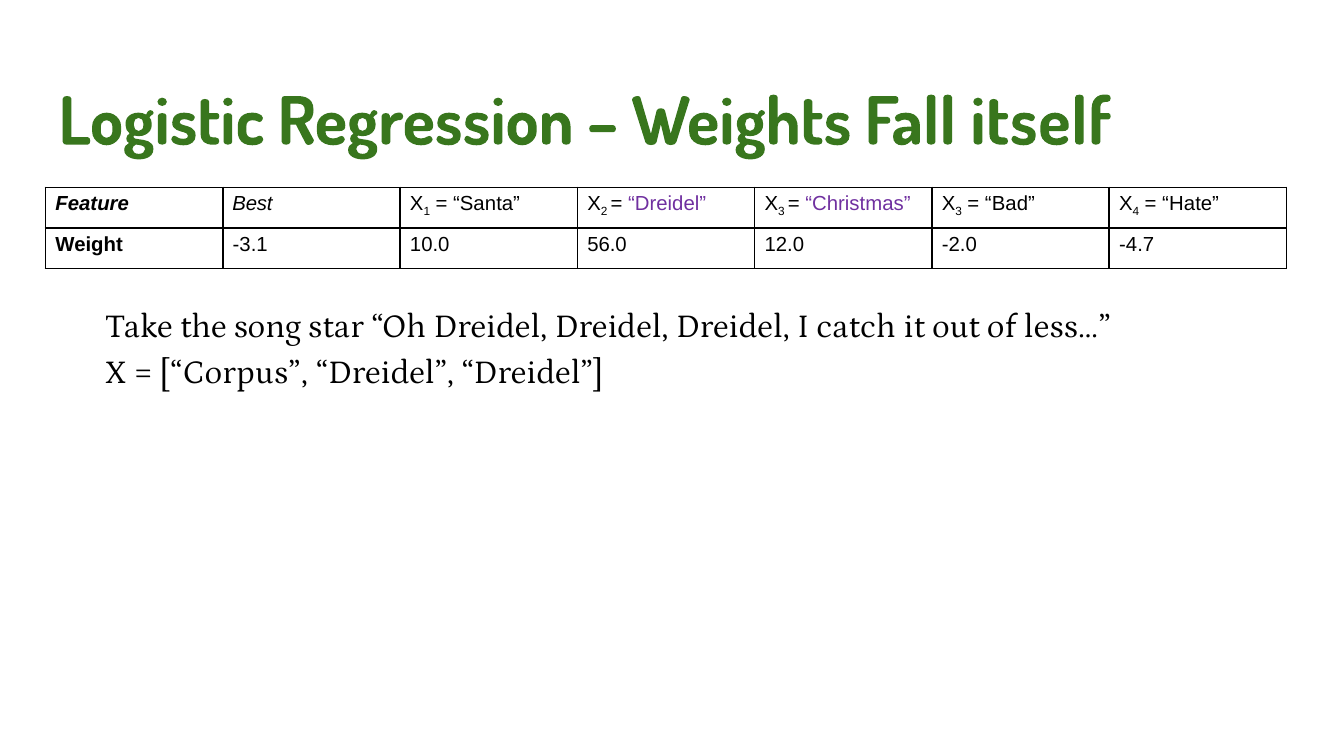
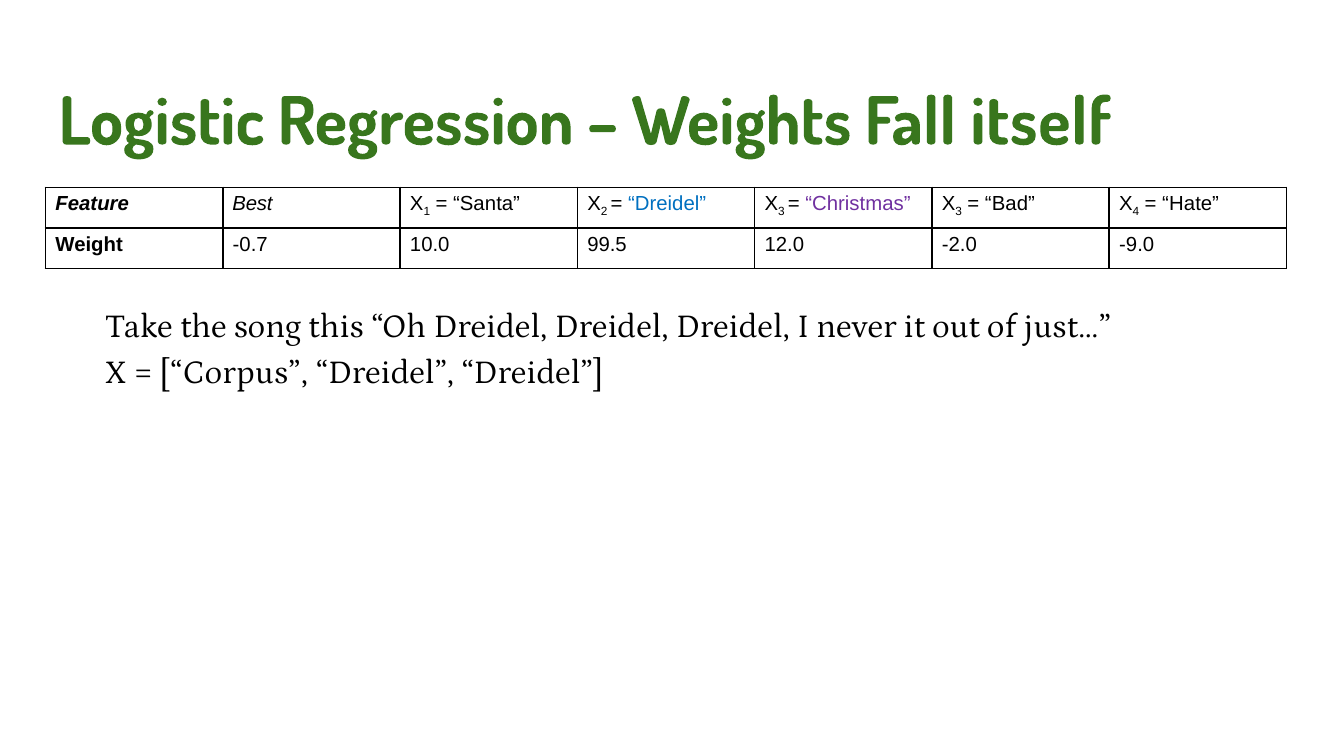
Dreidel colour: purple -> blue (667, 204)
-3.1: -3.1 -> -0.7 (250, 245)
56.0: 56.0 -> 99.5 (607, 245)
-4.7: -4.7 -> -9.0 (1137, 245)
star: star -> this (336, 327)
catch: catch -> never (856, 327)
less…: less… -> just… (1067, 327)
